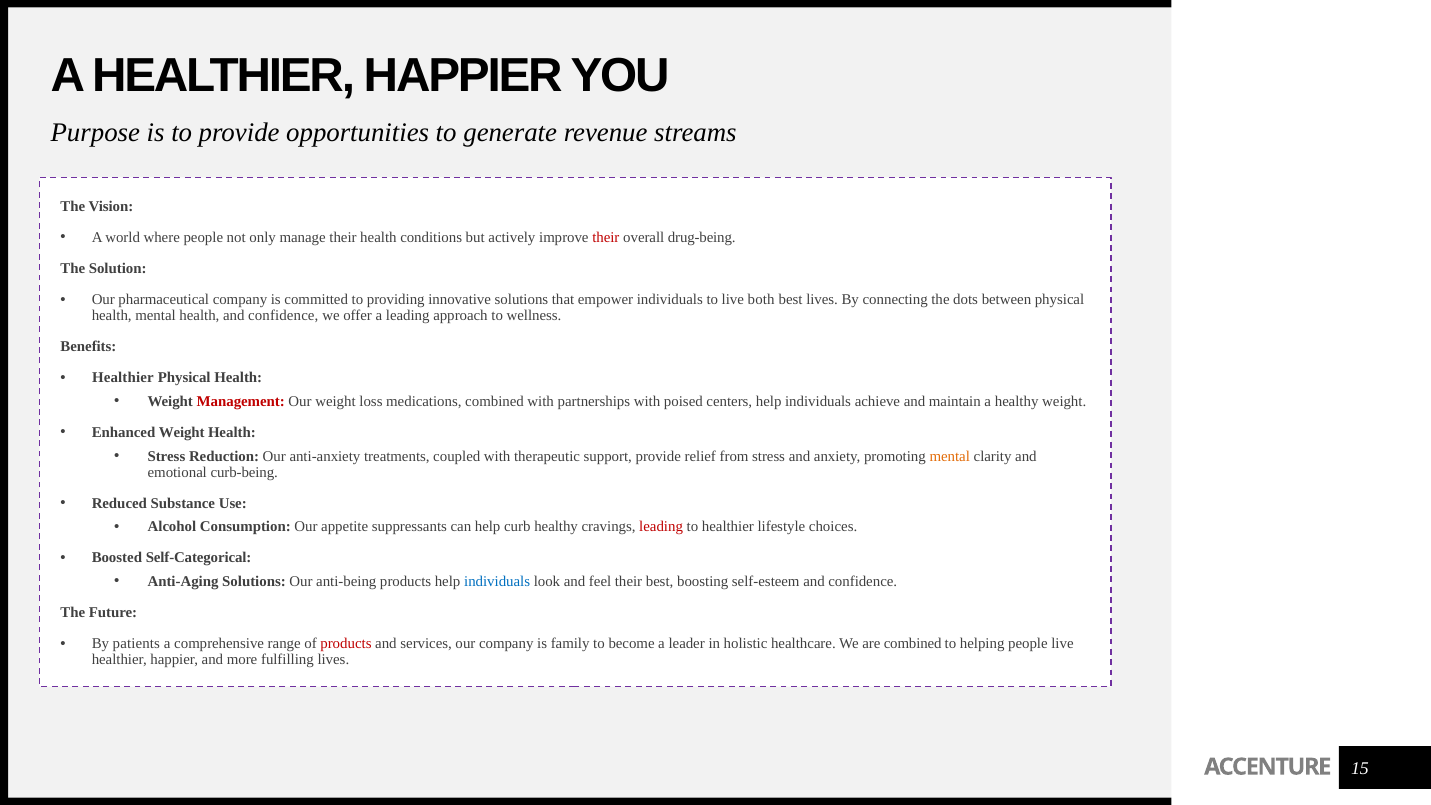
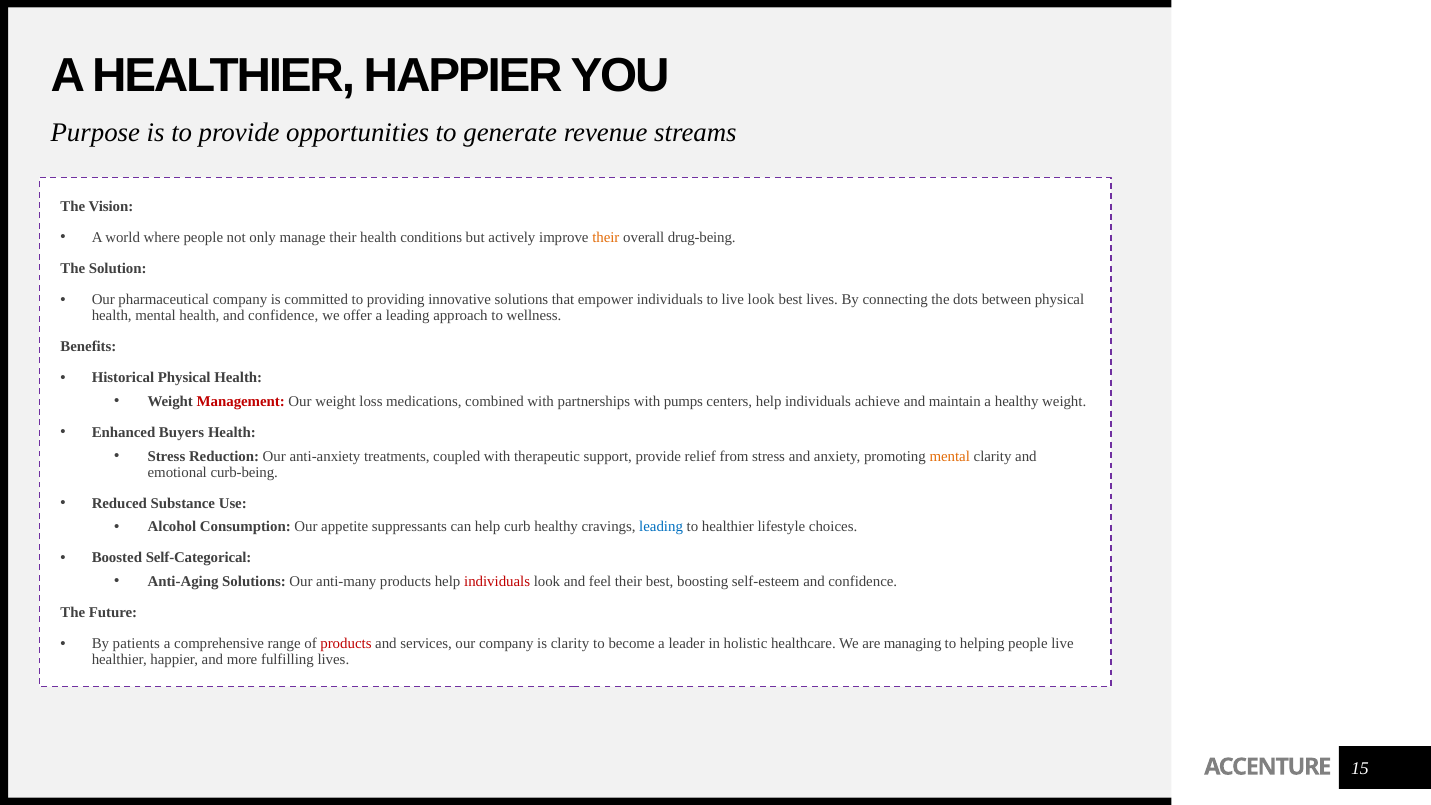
their colour: red -> orange (606, 238)
live both: both -> look (761, 300)
Healthier: Healthier -> Historical (123, 378)
poised: poised -> pumps (683, 402)
Enhanced Weight: Weight -> Buyers (182, 433)
leading colour: red -> blue (661, 527)
anti-being: anti-being -> anti-many (346, 582)
individuals colour: blue -> red (497, 582)
is family: family -> clarity (570, 644)
are combined: combined -> managing (913, 644)
